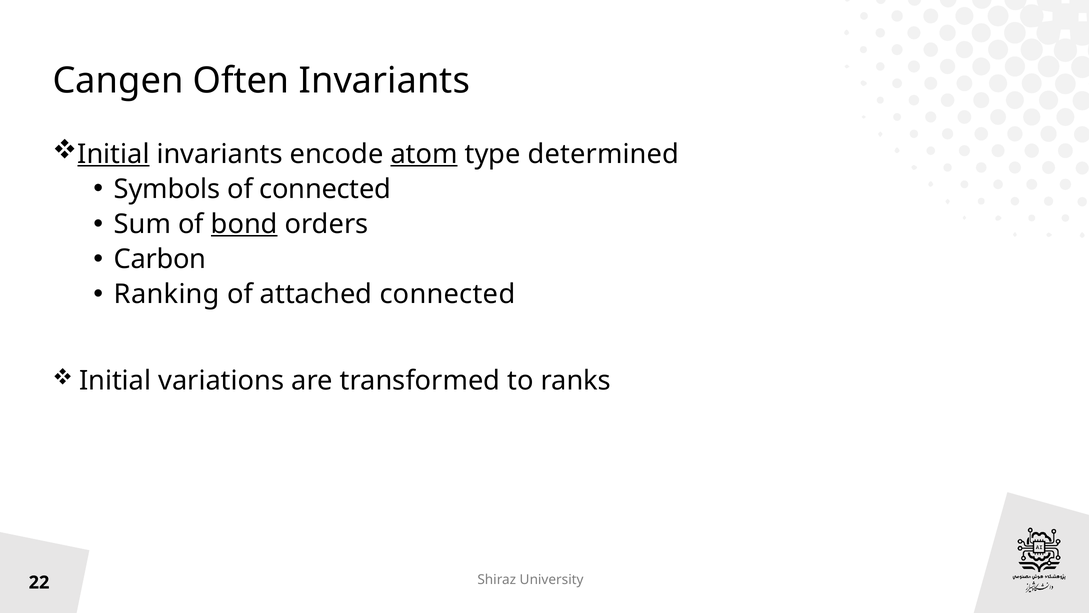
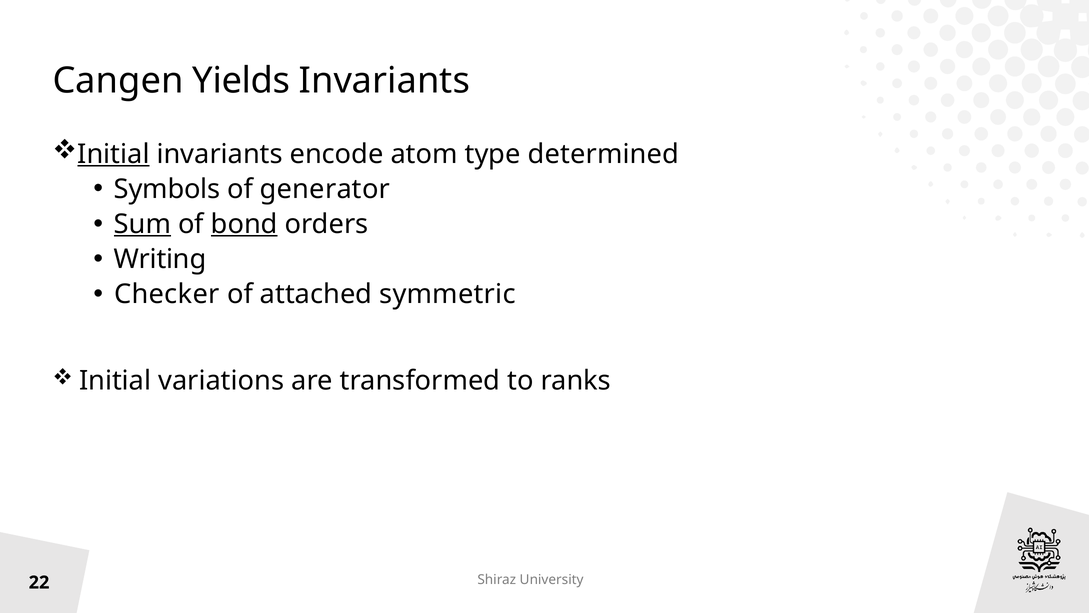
Often: Often -> Yields (241, 81)
atom underline: present -> none (424, 154)
of connected: connected -> generator (325, 189)
Sum underline: none -> present (142, 224)
Carbon: Carbon -> Writing (160, 259)
Ranking: Ranking -> Checker (167, 294)
attached connected: connected -> symmetric (447, 294)
